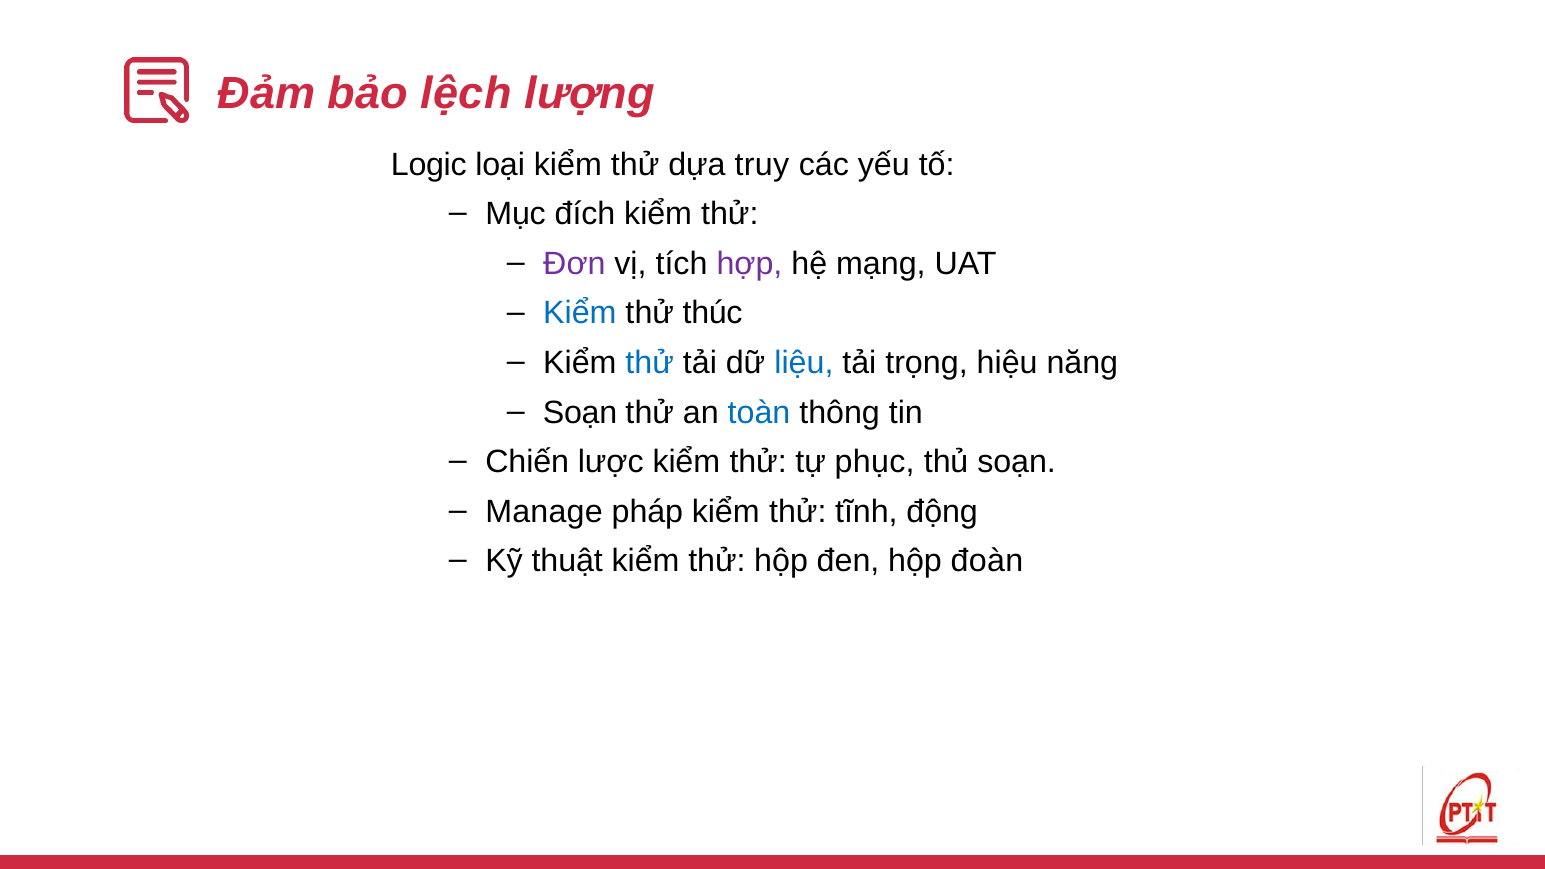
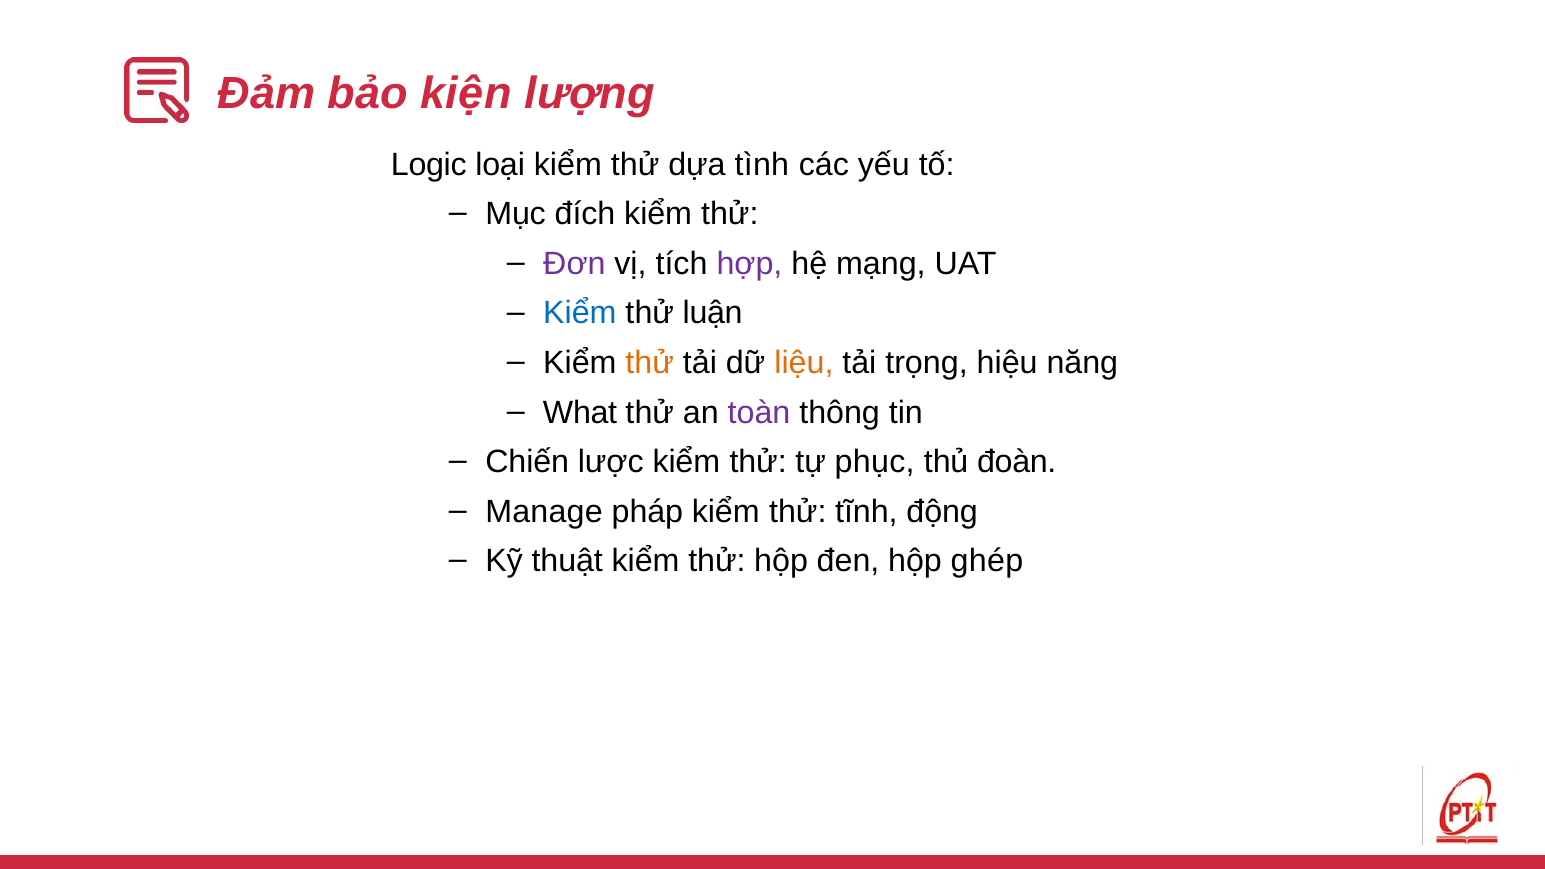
lệch: lệch -> kiện (466, 93)
truy: truy -> tình (762, 165)
thúc: thúc -> luận (713, 313)
thử colour: blue -> orange (650, 363)
liệu colour: blue -> orange (804, 363)
Soạn: Soạn -> What (580, 412)
toàn colour: blue -> purple (759, 412)
thủ soạn: soạn -> đoàn (1017, 462)
đoàn: đoàn -> ghép (987, 561)
